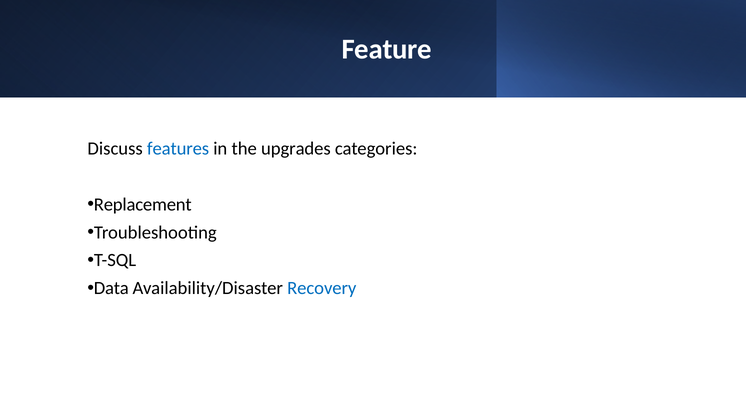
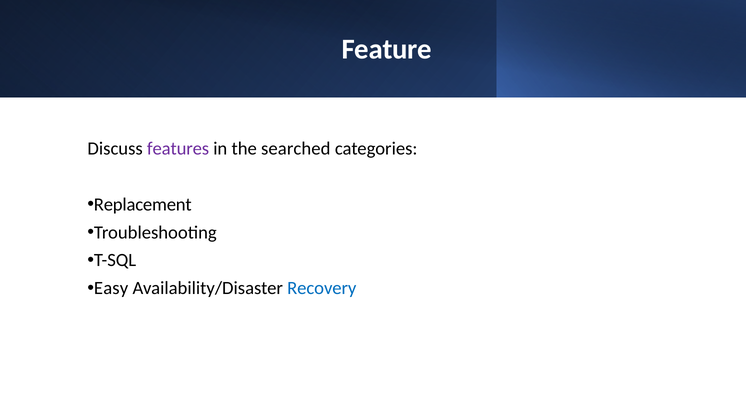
features colour: blue -> purple (178, 149)
upgrades: upgrades -> searched (296, 149)
Data: Data -> Easy (111, 289)
